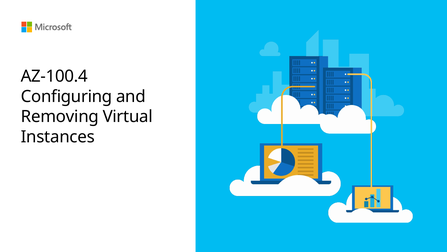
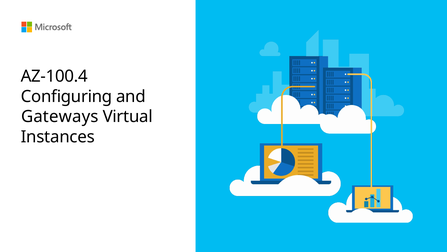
Removing: Removing -> Gateways (60, 116)
